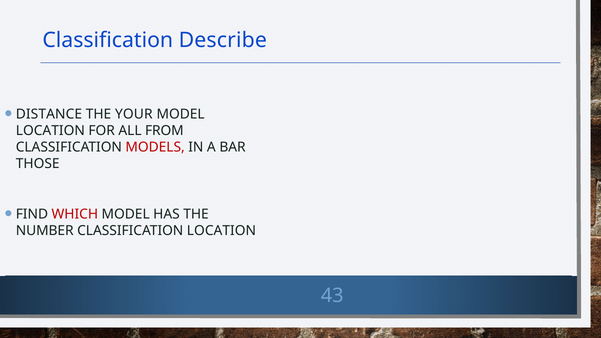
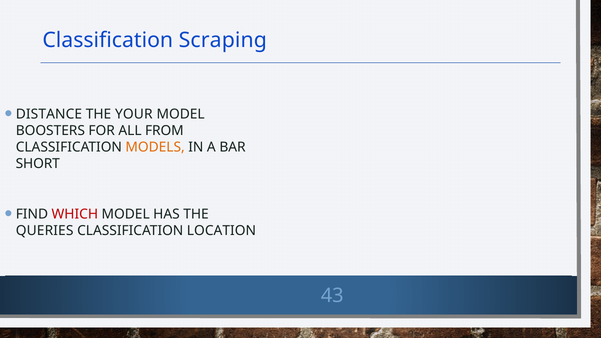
Describe: Describe -> Scraping (223, 40)
LOCATION: LOCATION -> BOOSTERS (50, 131)
MODELS colour: red -> orange (155, 147)
THOSE: THOSE -> SHORT (38, 164)
NUMBER: NUMBER -> QUERIES (45, 231)
